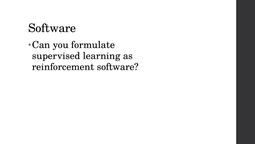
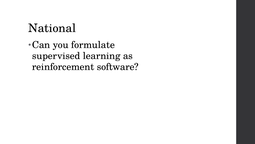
Software: Software -> National (52, 28)
